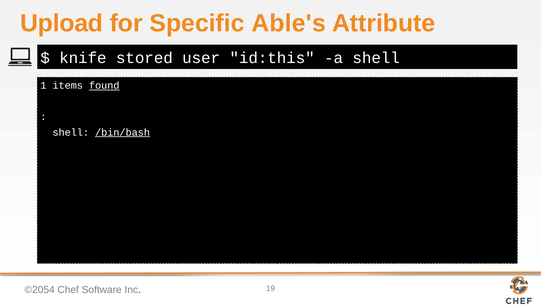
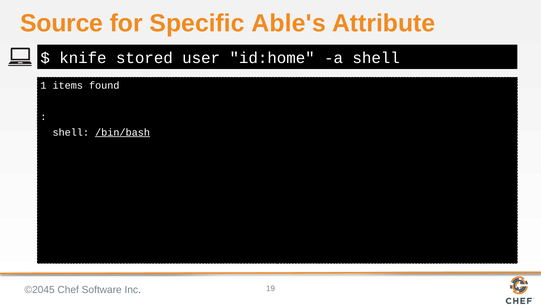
Upload: Upload -> Source (62, 23)
id:this: id:this -> id:home (272, 58)
found underline: present -> none (104, 85)
©2054: ©2054 -> ©2045 (40, 289)
